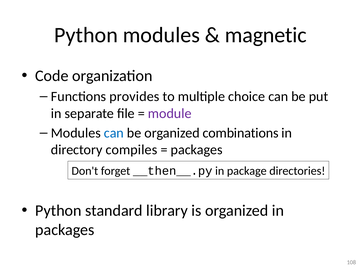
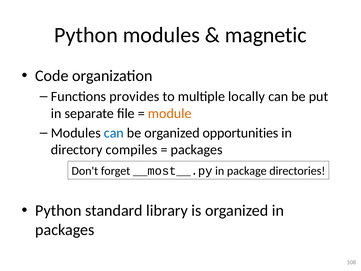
choice: choice -> locally (247, 96)
module colour: purple -> orange (170, 113)
combinations: combinations -> opportunities (241, 133)
__then__.py: __then__.py -> __most__.py (173, 171)
